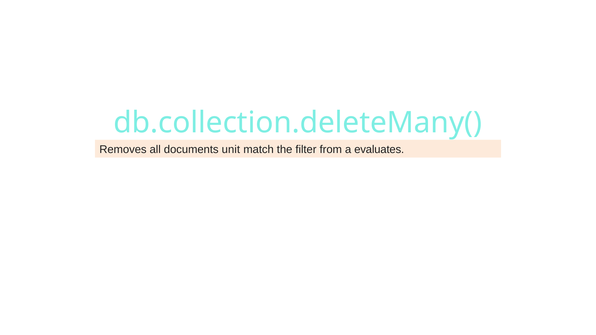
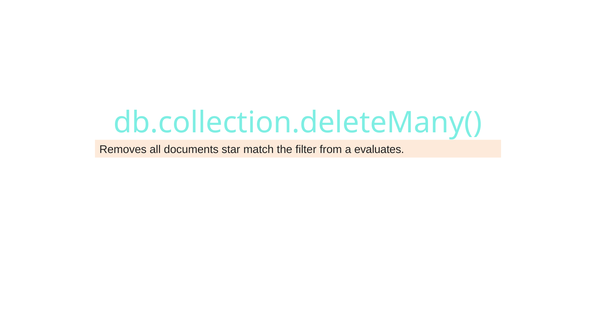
unit: unit -> star (231, 150)
